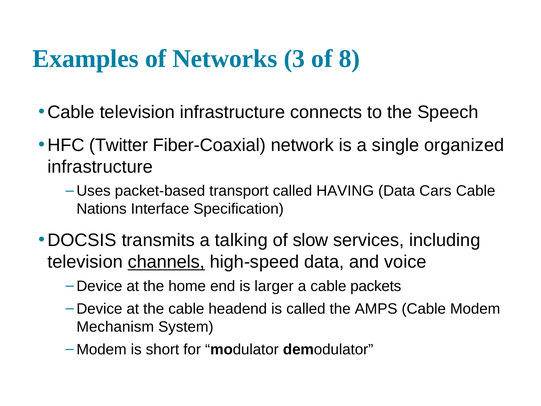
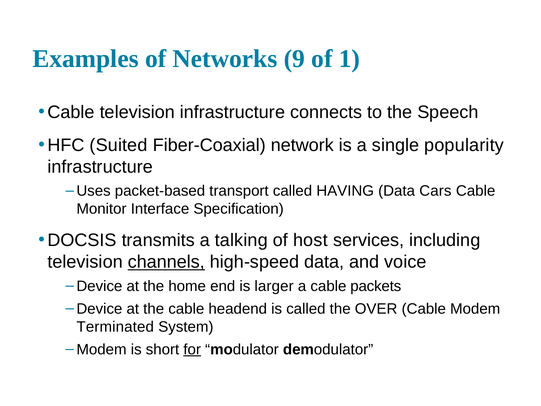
3: 3 -> 9 (294, 59)
8: 8 -> 1 (350, 59)
Twitter: Twitter -> Suited (119, 145)
organized: organized -> popularity (464, 145)
Nations: Nations -> Monitor (101, 209)
slow: slow -> host (310, 240)
AMPS: AMPS -> OVER (376, 309)
Mechanism: Mechanism -> Terminated (115, 327)
for underline: none -> present (192, 349)
